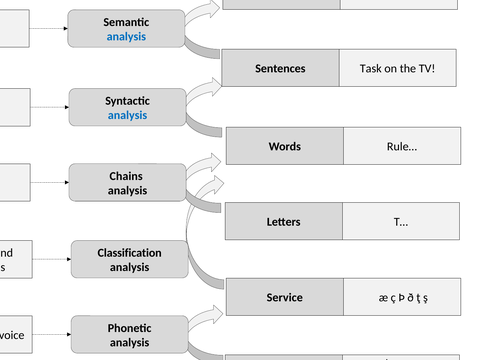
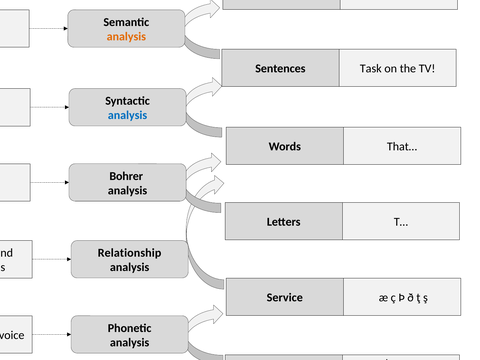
analysis colour: blue -> orange (126, 37)
Rule…: Rule… -> That… (402, 147)
Chains: Chains -> Bohrer (126, 176)
Classification: Classification -> Relationship (130, 253)
